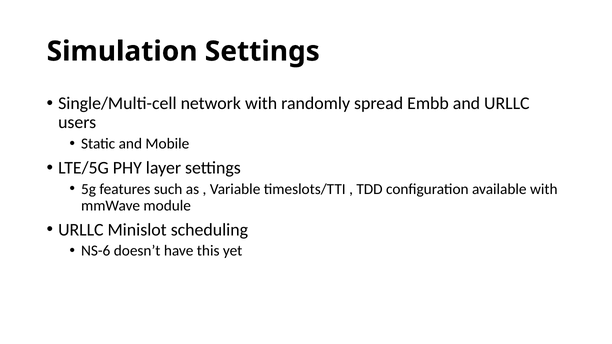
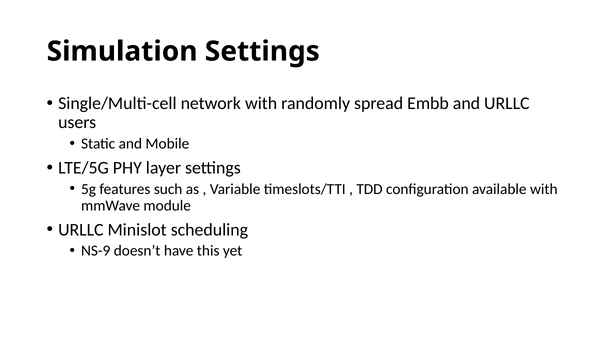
NS-6: NS-6 -> NS-9 (96, 251)
